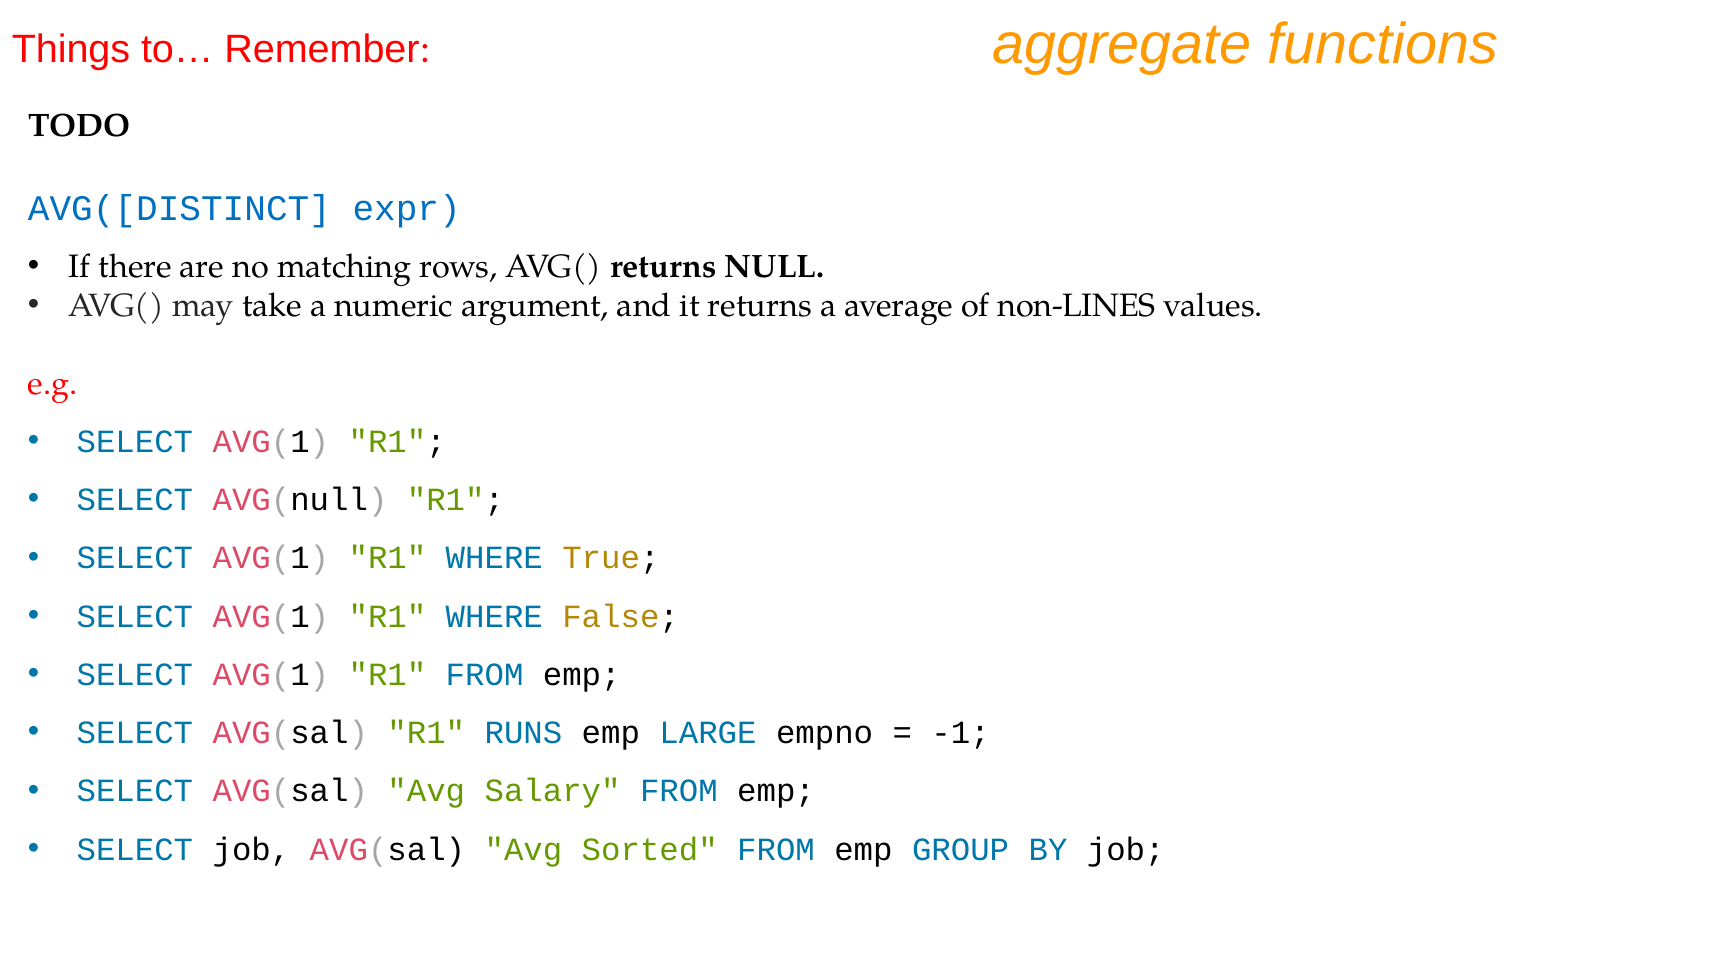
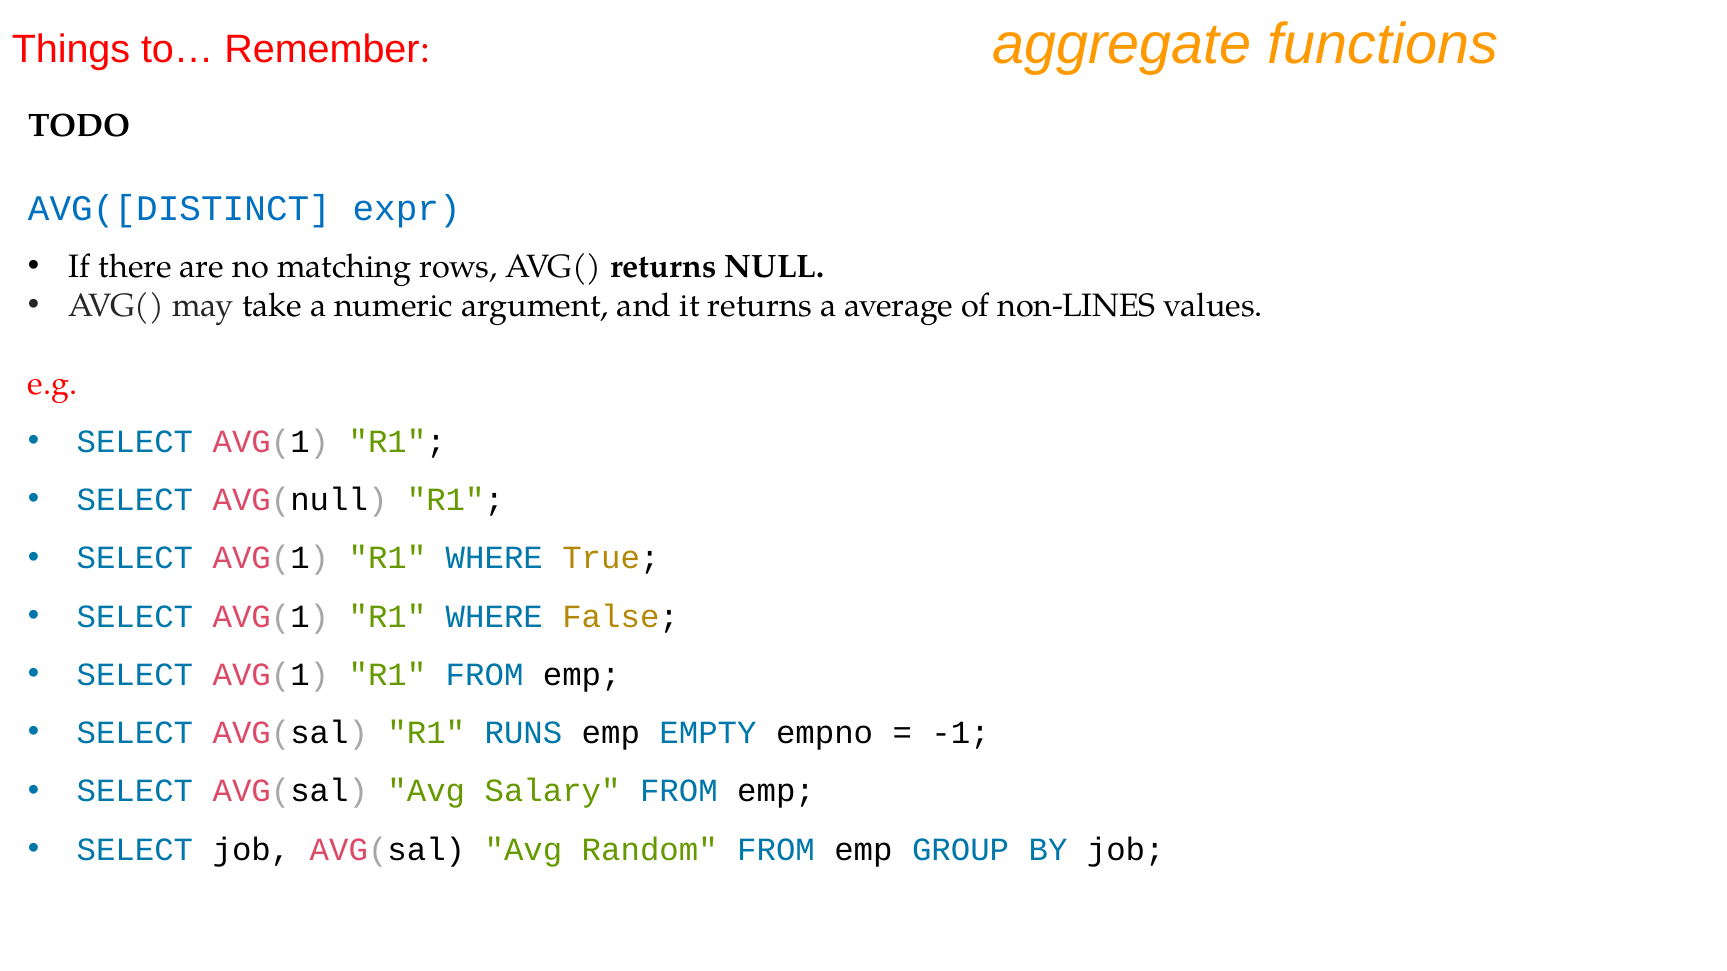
LARGE: LARGE -> EMPTY (708, 733)
Sorted: Sorted -> Random (650, 850)
